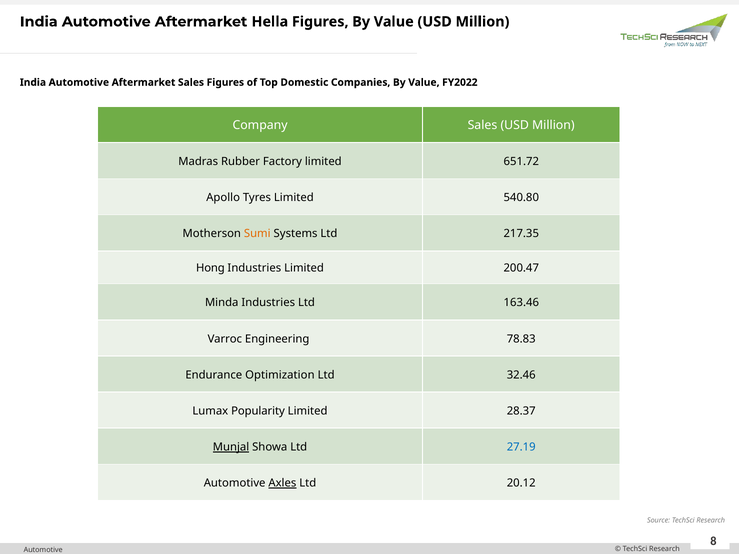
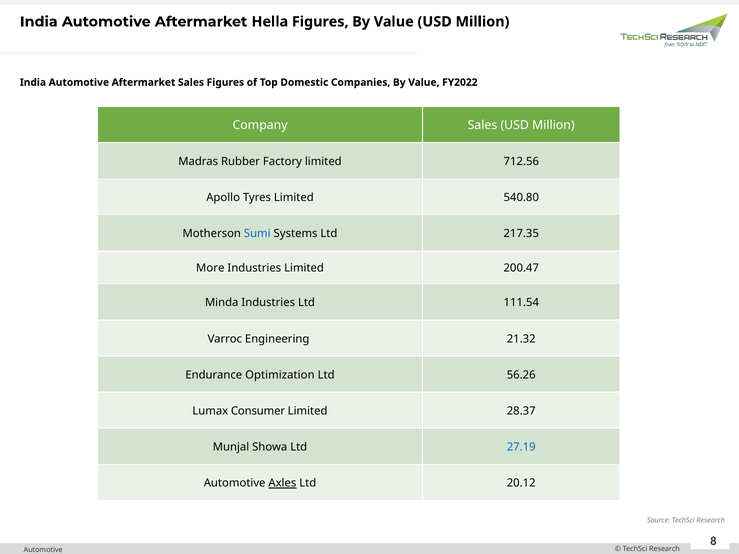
651.72: 651.72 -> 712.56 (521, 162)
Sumi colour: orange -> blue (257, 234)
Hong: Hong -> More (210, 268)
163.46: 163.46 -> 111.54 (521, 303)
78.83: 78.83 -> 21.32 (521, 339)
32.46: 32.46 -> 56.26 (521, 375)
Popularity: Popularity -> Consumer (258, 411)
Munjal underline: present -> none (231, 447)
